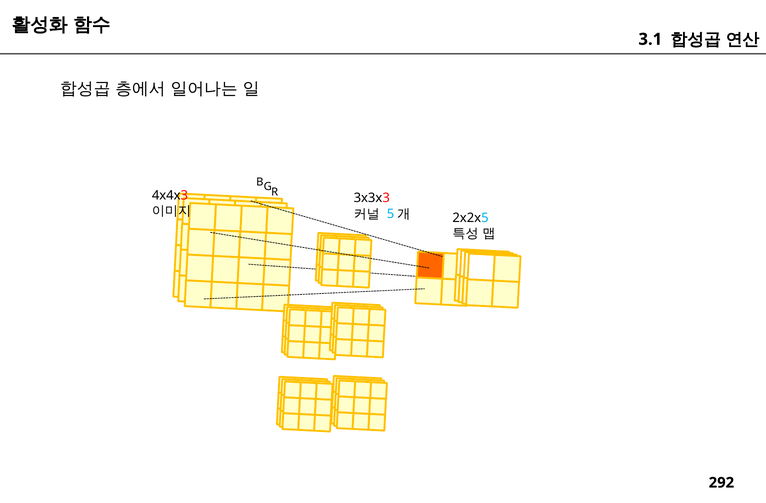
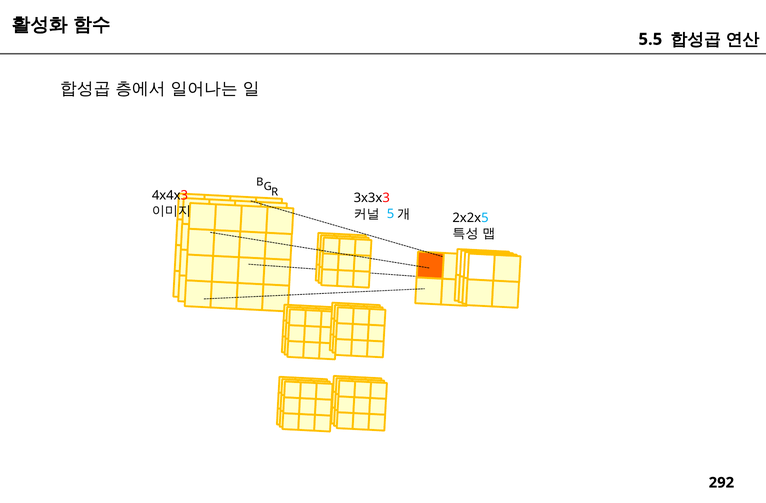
3.1: 3.1 -> 5.5 (650, 39)
